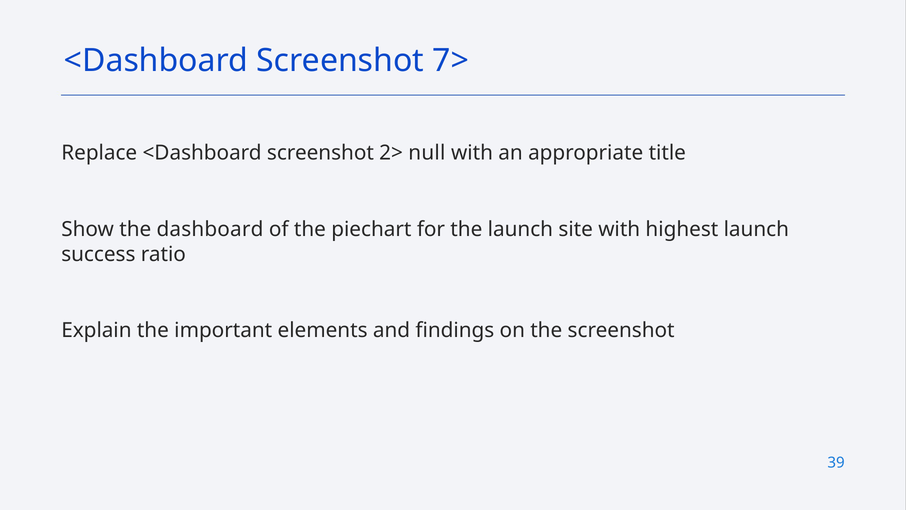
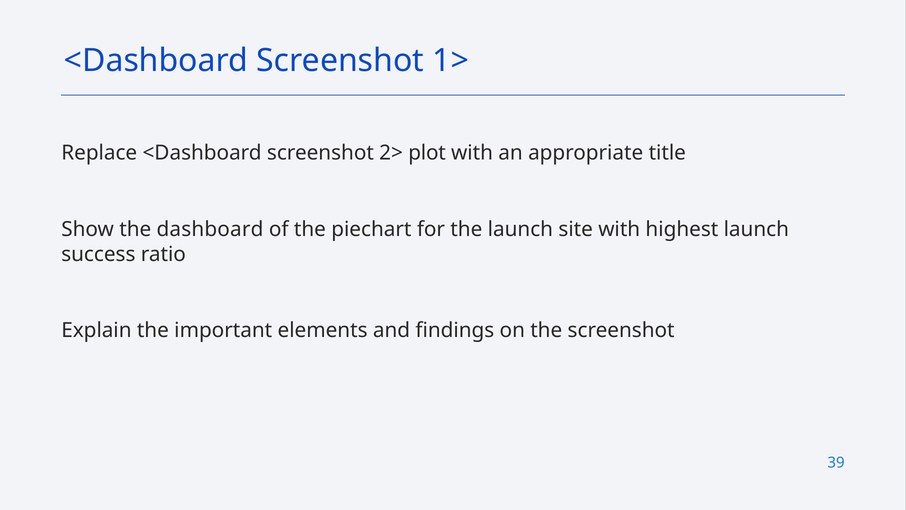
7>: 7> -> 1> (451, 61)
null: null -> plot (427, 153)
